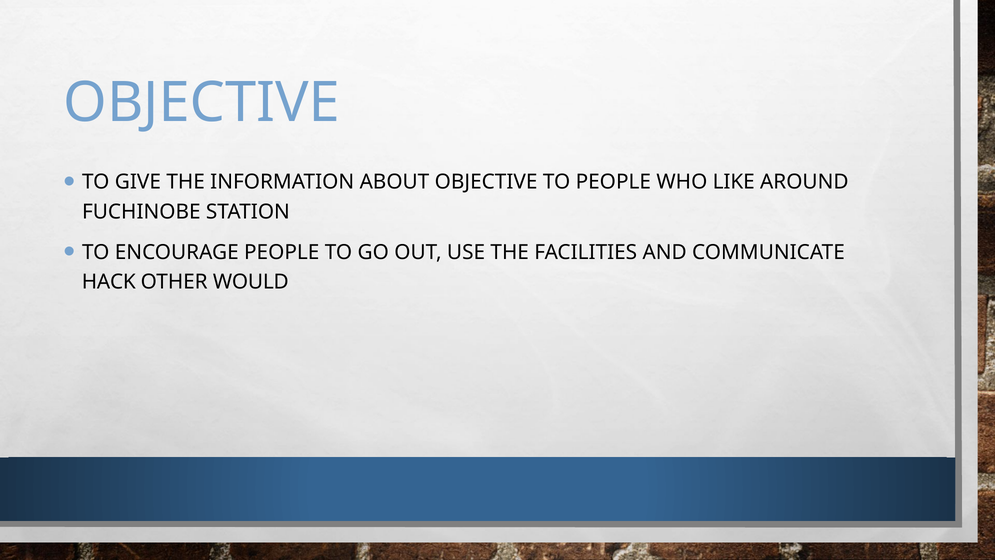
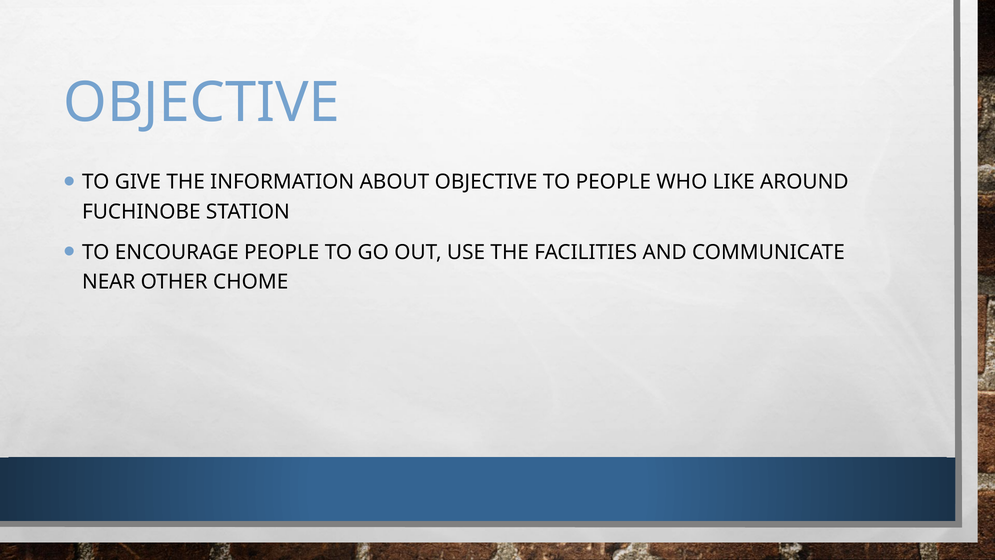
HACK: HACK -> NEAR (109, 282)
WOULD: WOULD -> CHOME (251, 282)
